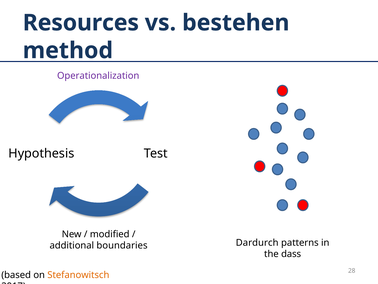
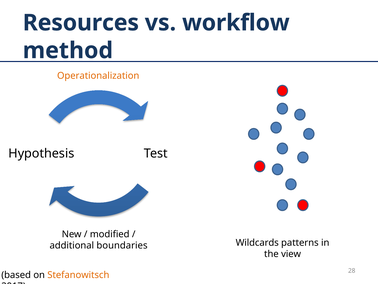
bestehen: bestehen -> workflow (236, 23)
Operationalization colour: purple -> orange (98, 76)
Dardurch: Dardurch -> Wildcards (257, 242)
dass: dass -> view (291, 254)
